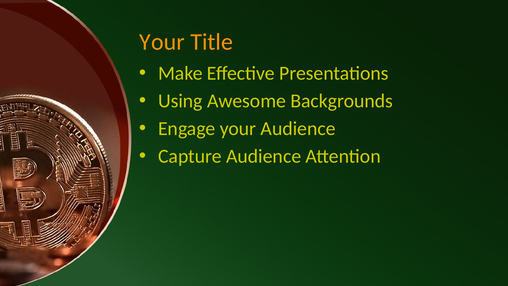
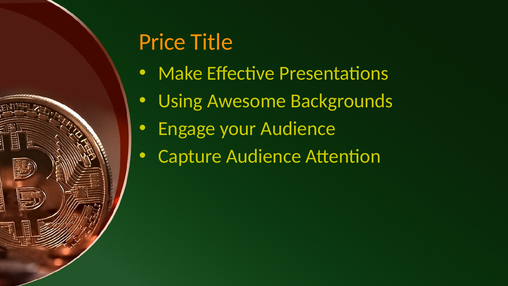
Your: Your -> Price (162, 42)
